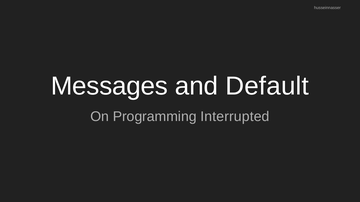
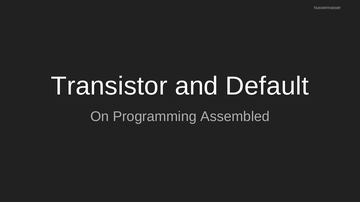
Messages: Messages -> Transistor (109, 86)
Interrupted: Interrupted -> Assembled (235, 117)
